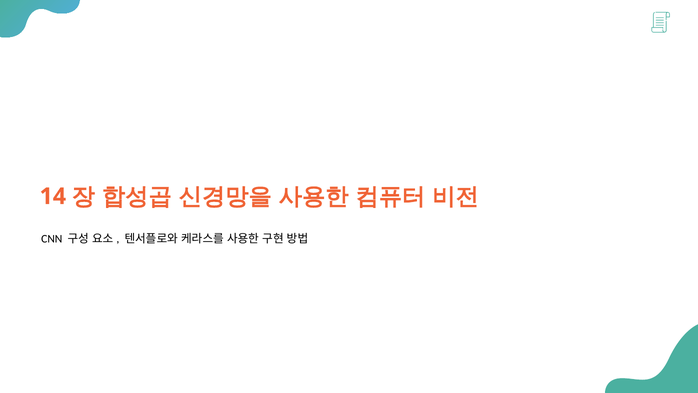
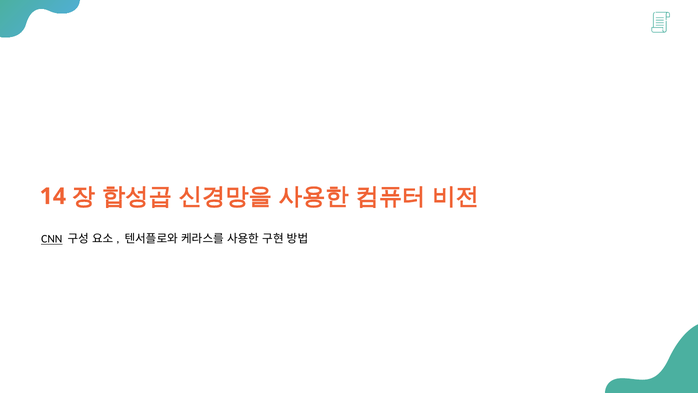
CNN underline: none -> present (52, 239)
